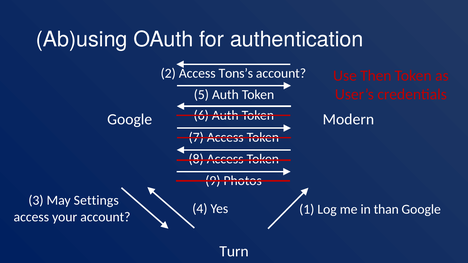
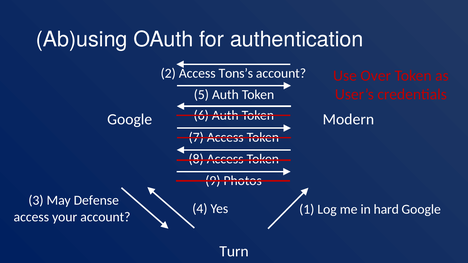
Then: Then -> Over (376, 76)
Settings: Settings -> Defense (96, 201)
than: than -> hard (386, 209)
